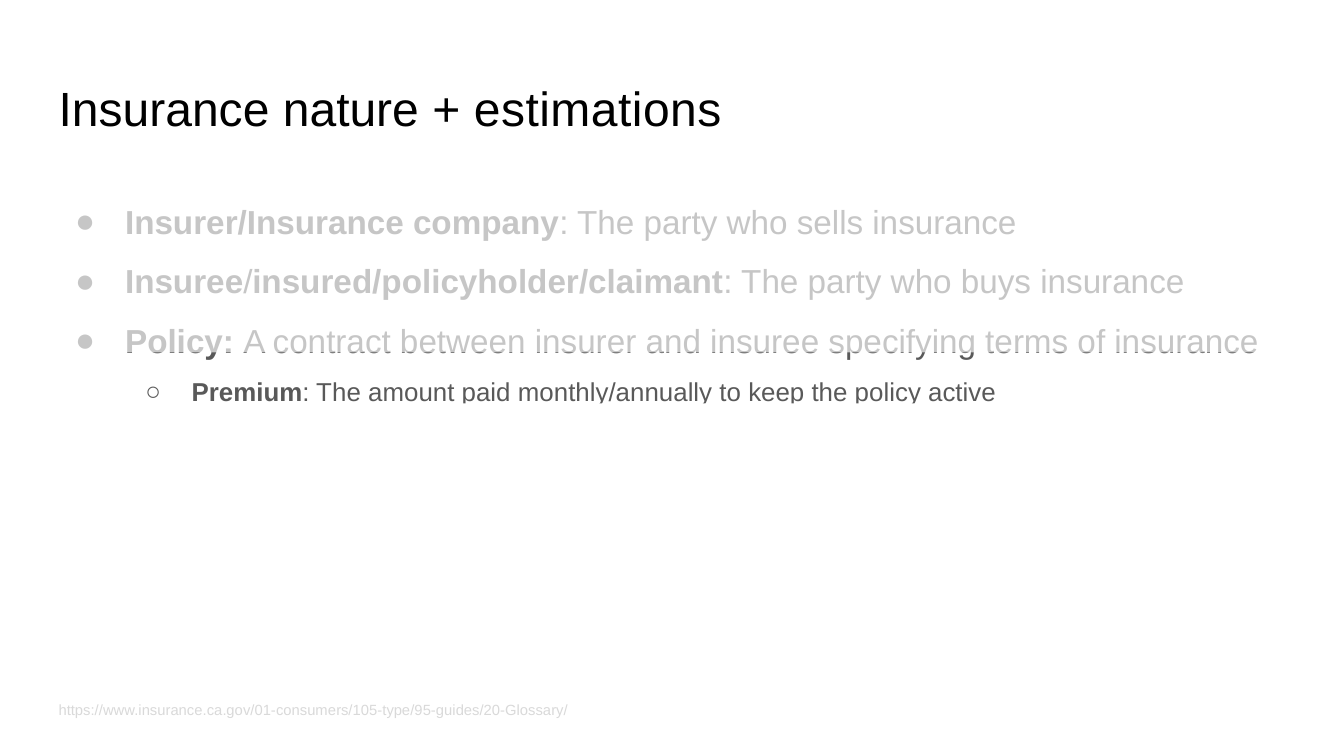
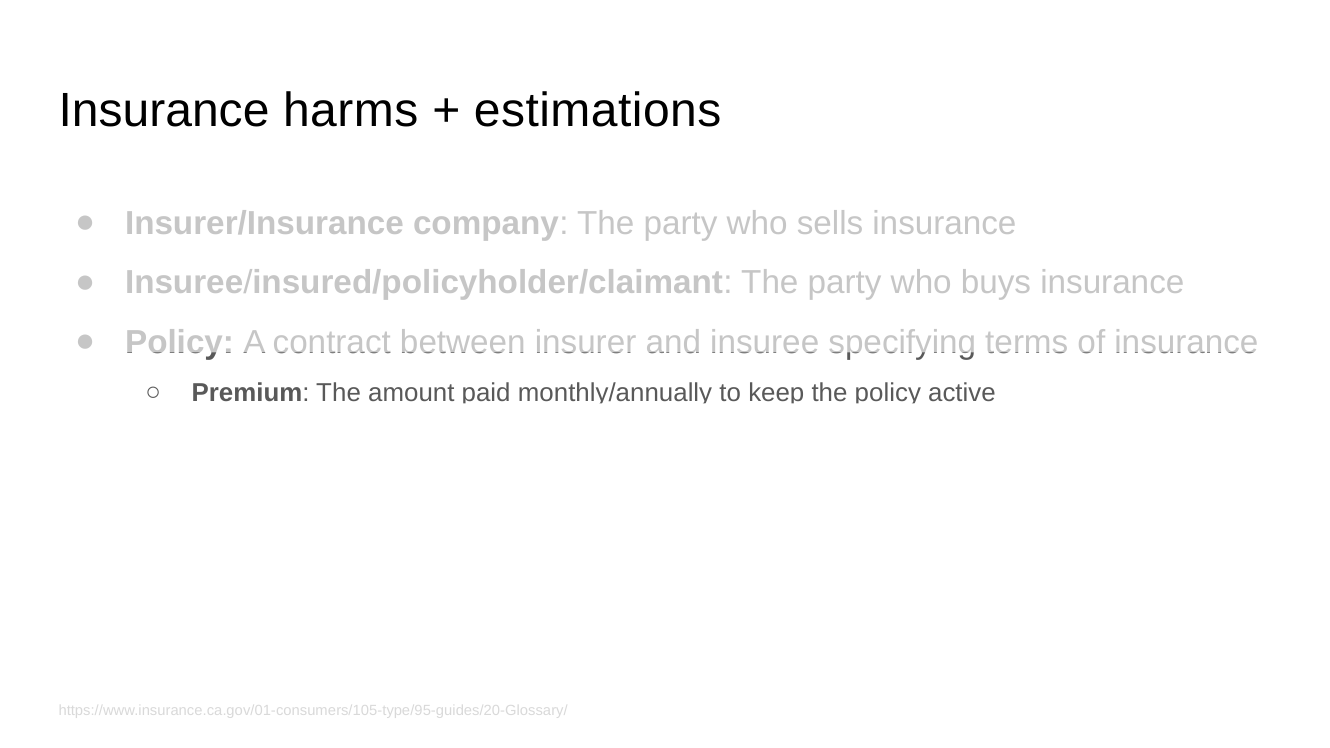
nature: nature -> harms (351, 110)
